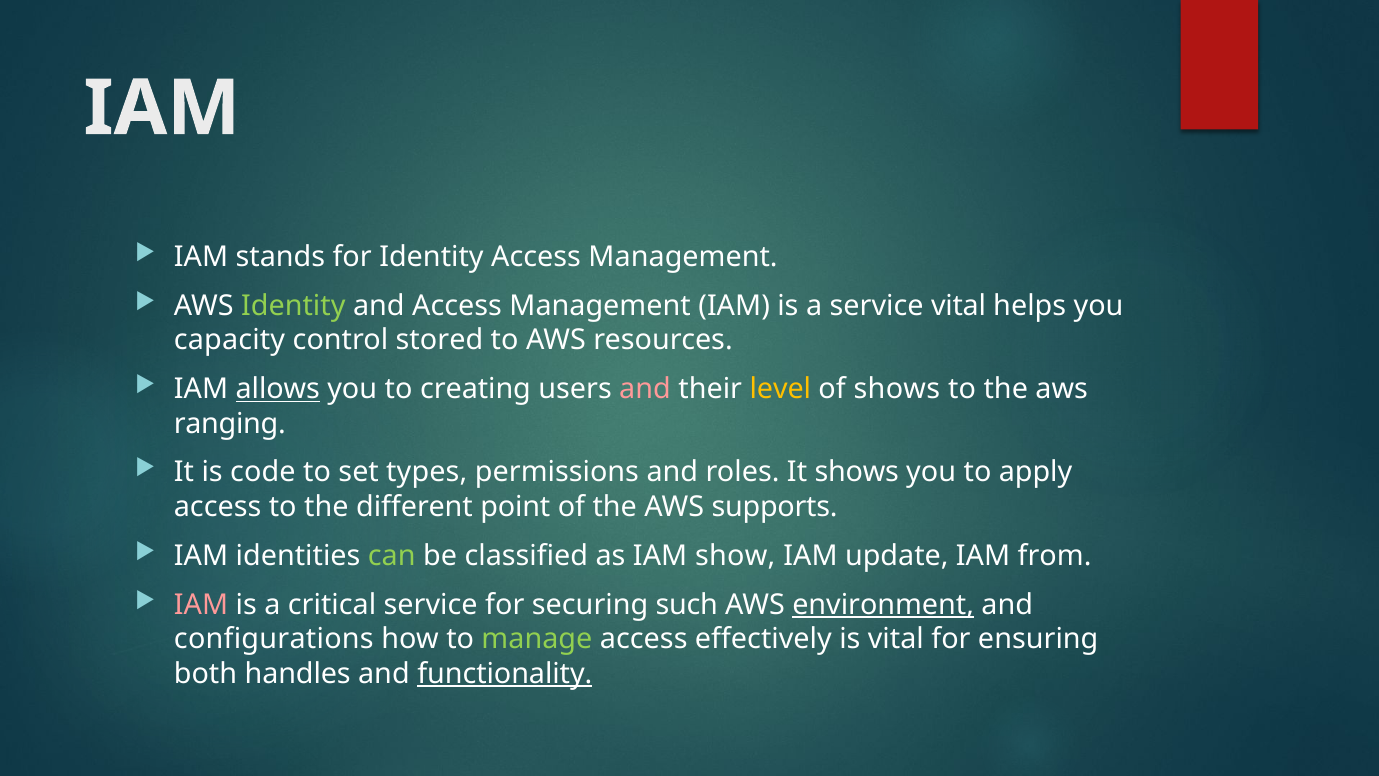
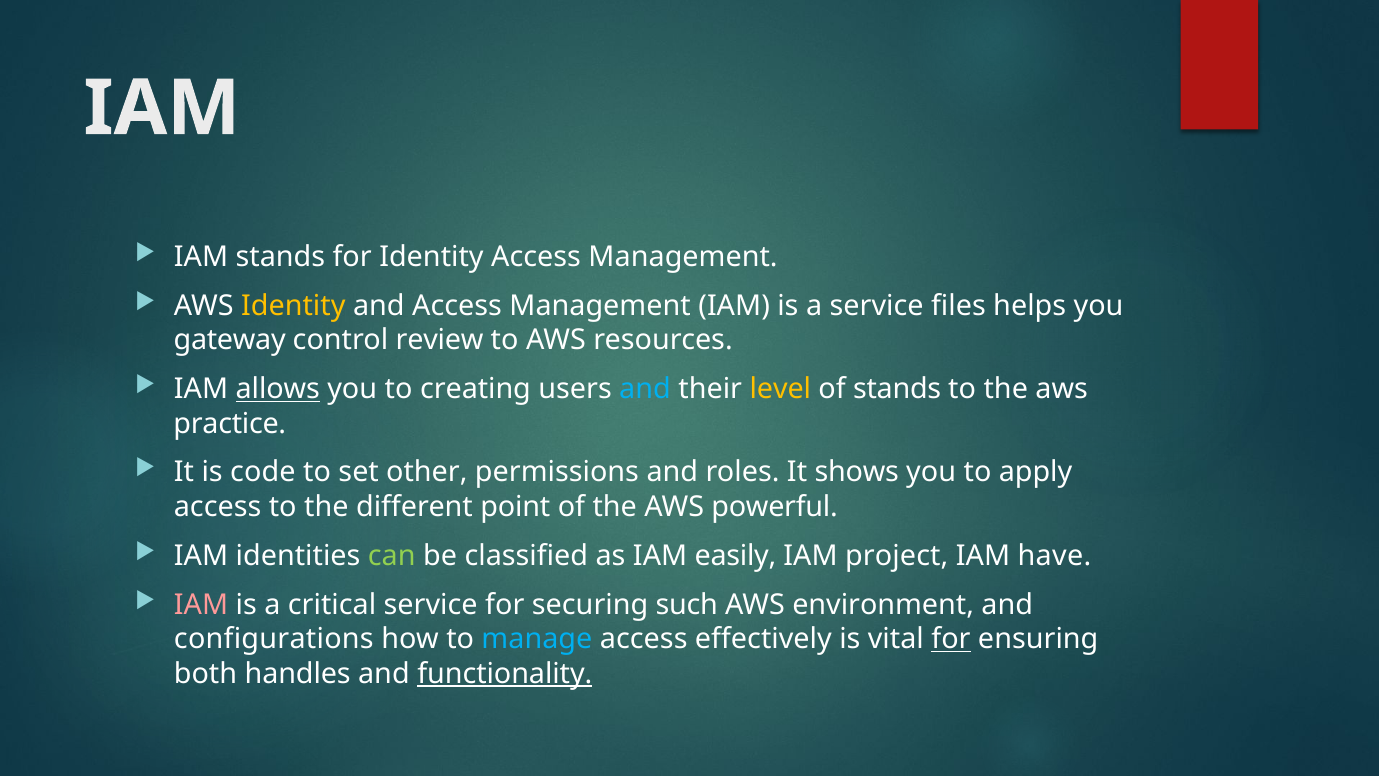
Identity colour: light green -> yellow (293, 306)
service vital: vital -> files (958, 306)
capacity: capacity -> gateway (230, 340)
stored: stored -> review (440, 340)
and colour: pink -> light blue (645, 389)
of shows: shows -> stands (897, 389)
ranging: ranging -> practice (230, 423)
types: types -> other (427, 472)
supports: supports -> powerful (775, 507)
show: show -> easily (735, 556)
update: update -> project (897, 556)
from: from -> have (1054, 556)
environment underline: present -> none (883, 604)
manage colour: light green -> light blue (537, 639)
for underline: none -> present (951, 639)
